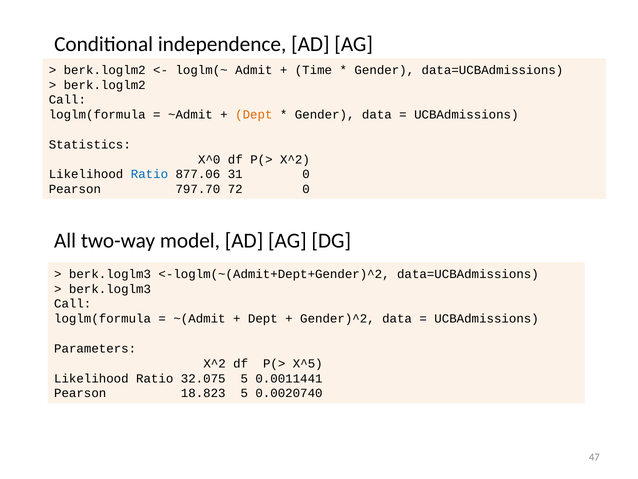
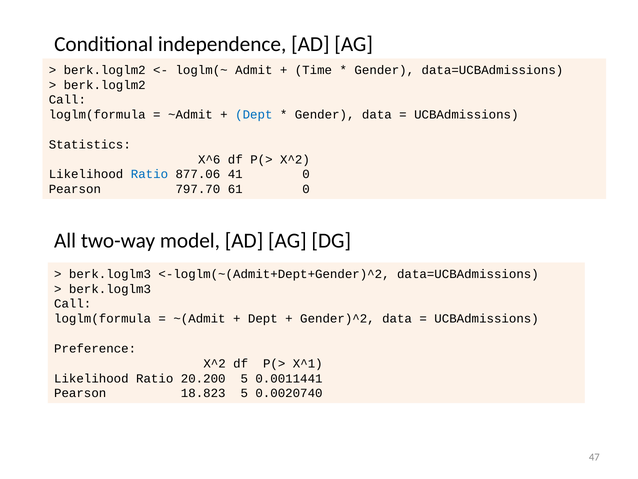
Dept colour: orange -> blue (254, 115)
X^0: X^0 -> X^6 (209, 159)
31: 31 -> 41 (235, 174)
72: 72 -> 61 (235, 189)
Parameters: Parameters -> Preference (95, 348)
X^5: X^5 -> X^1 (308, 363)
32.075: 32.075 -> 20.200 (203, 378)
